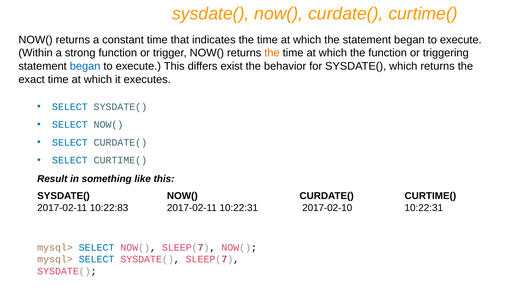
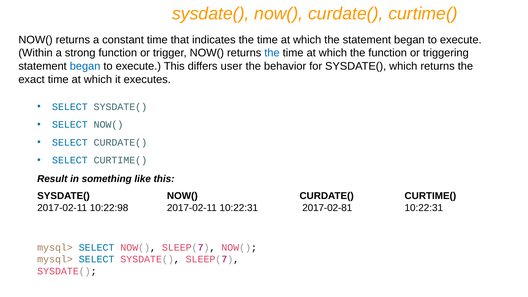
the colour: orange -> blue (272, 53)
exist: exist -> user (231, 66)
10:22:83: 10:22:83 -> 10:22:98 (109, 208)
2017-02-10: 2017-02-10 -> 2017-02-81 (327, 208)
